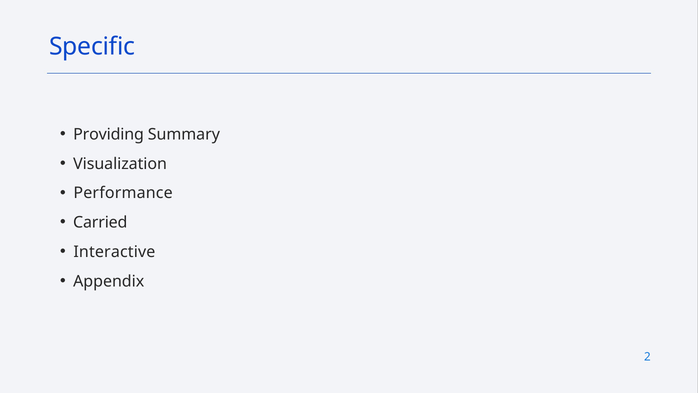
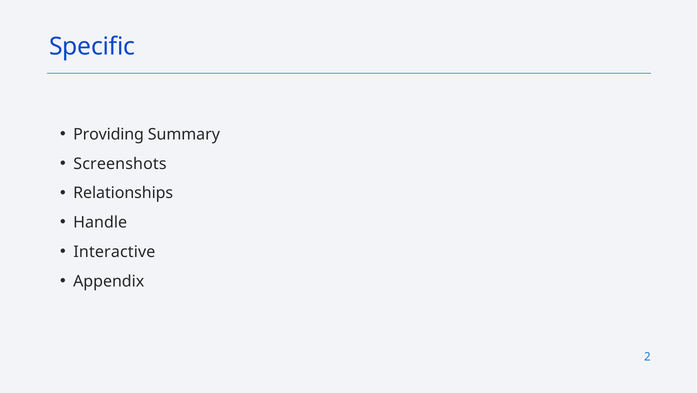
Visualization: Visualization -> Screenshots (120, 164)
Performance: Performance -> Relationships (123, 193)
Carried: Carried -> Handle (100, 222)
